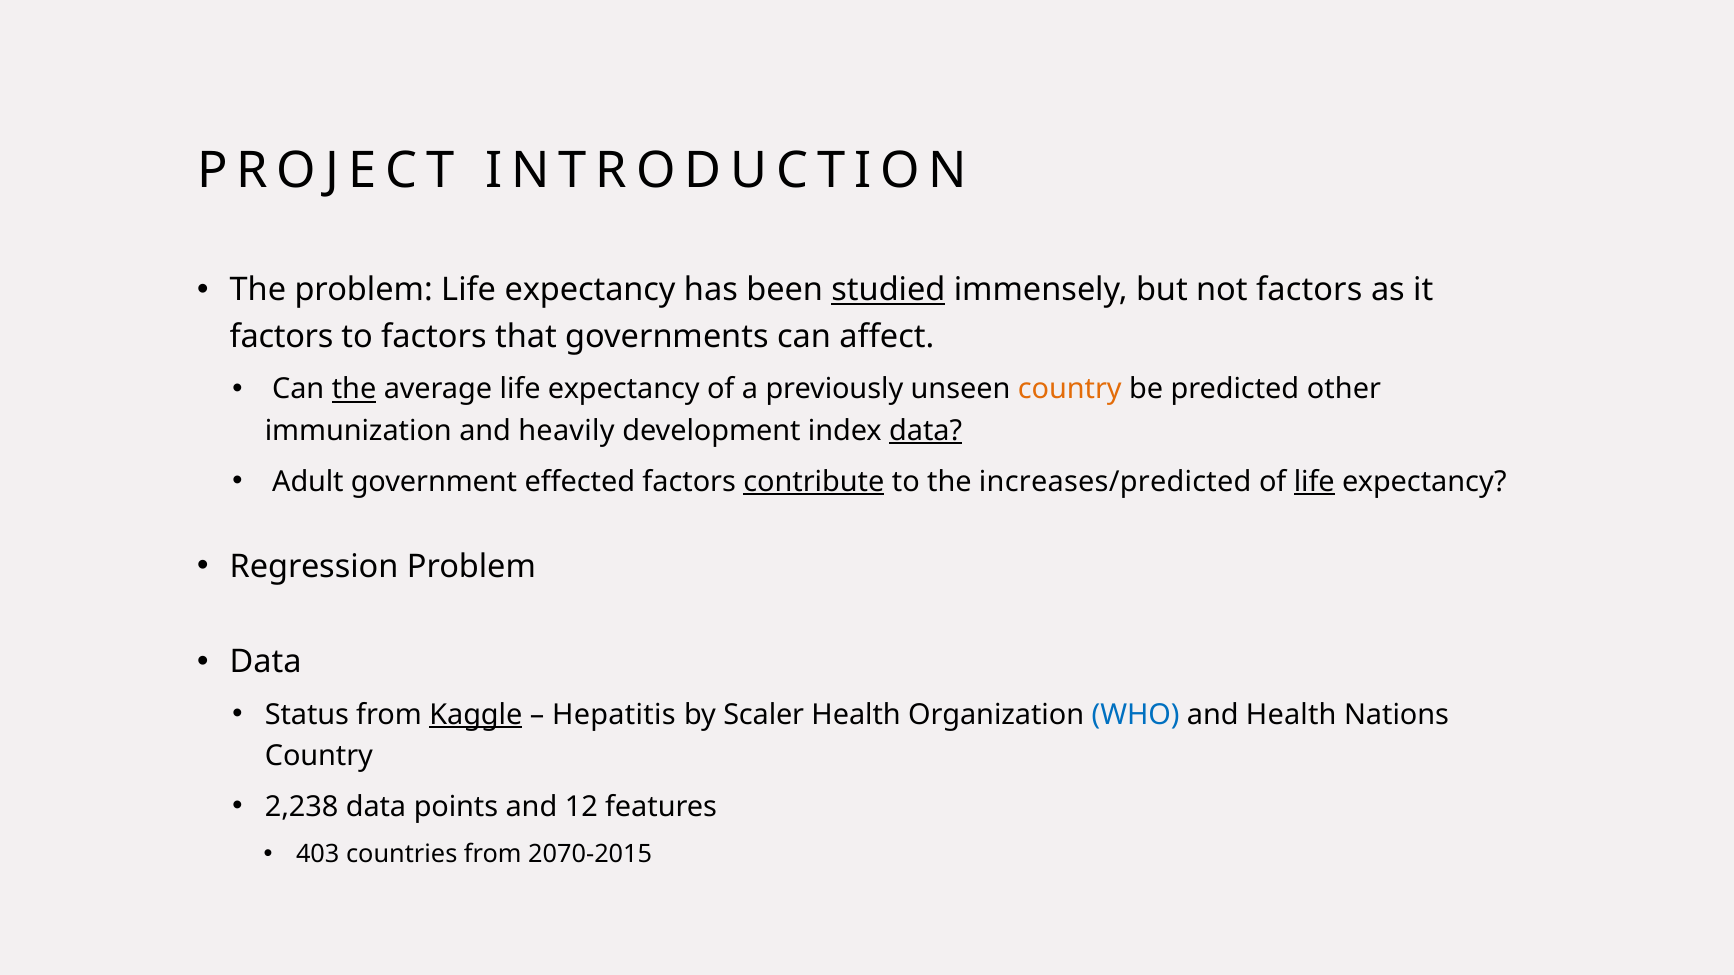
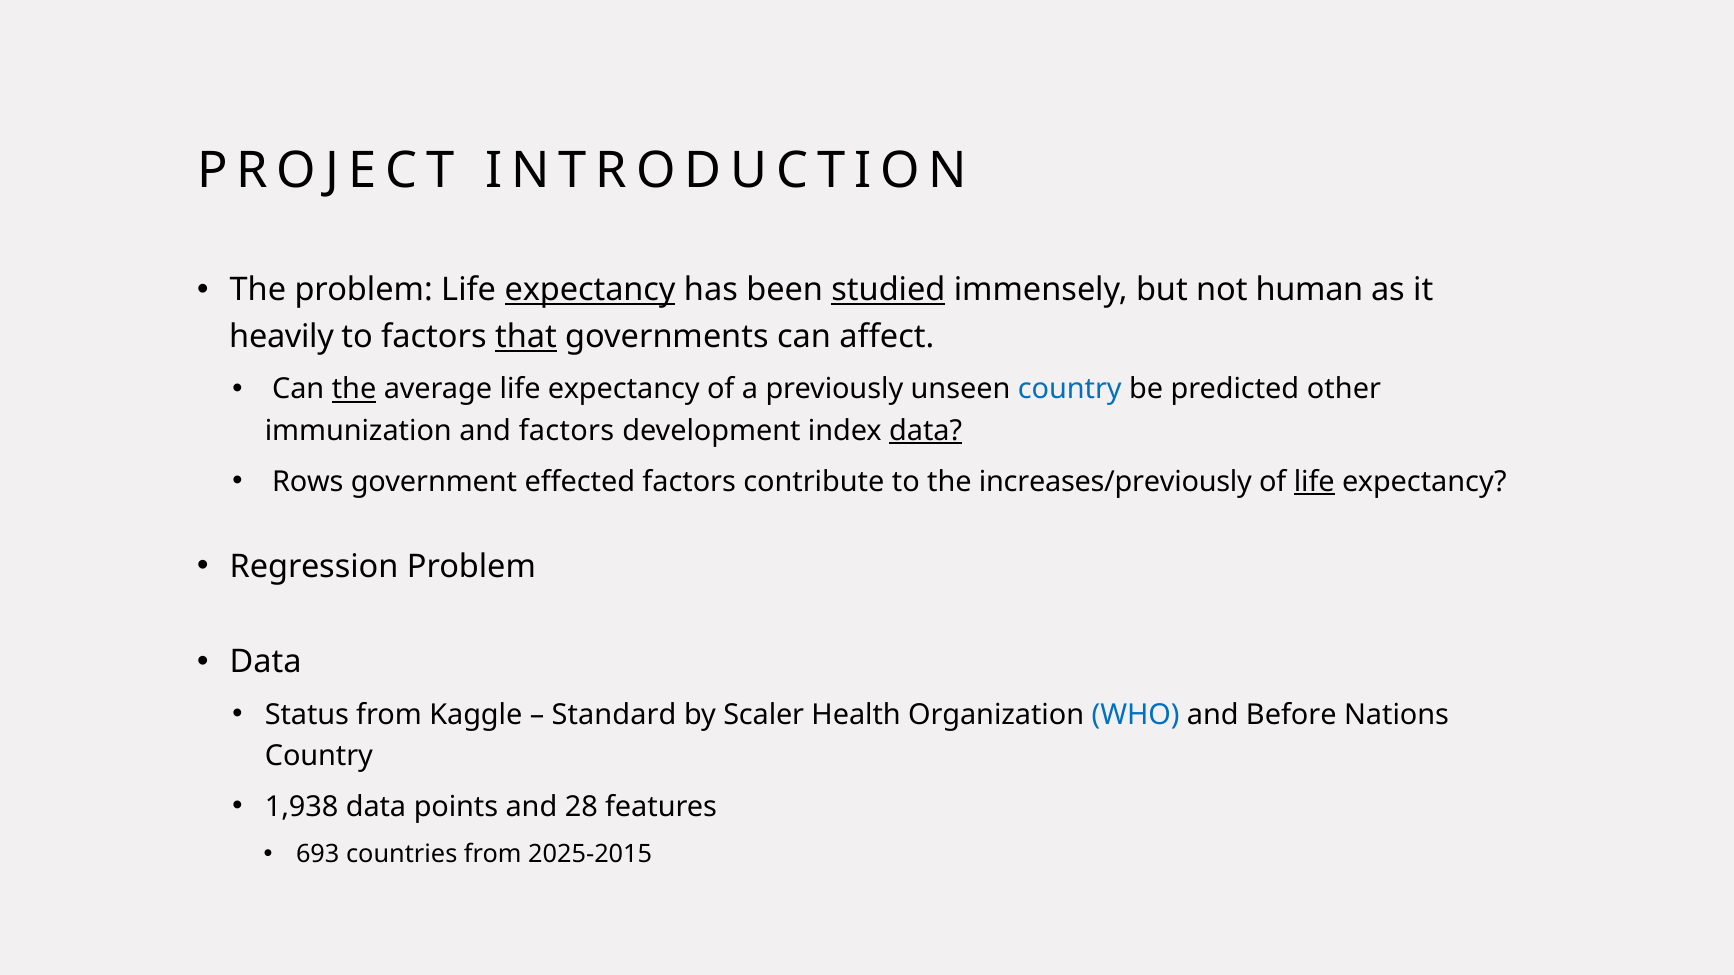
expectancy underline: none -> present (590, 290)
not factors: factors -> human (1309, 290)
factors: factors -> heavily (282, 337)
that underline: none -> present (526, 337)
country colour: orange -> blue (1070, 390)
and heavily: heavily -> factors (566, 431)
Adult: Adult -> Rows (308, 482)
contribute underline: present -> none (814, 482)
increases/predicted: increases/predicted -> increases/previously (1115, 482)
Kaggle underline: present -> none (476, 715)
Hepatitis: Hepatitis -> Standard (614, 715)
and Health: Health -> Before (1291, 715)
2,238: 2,238 -> 1,938 (302, 807)
12: 12 -> 28 (581, 807)
403: 403 -> 693 (318, 854)
2070-2015: 2070-2015 -> 2025-2015 (590, 854)
